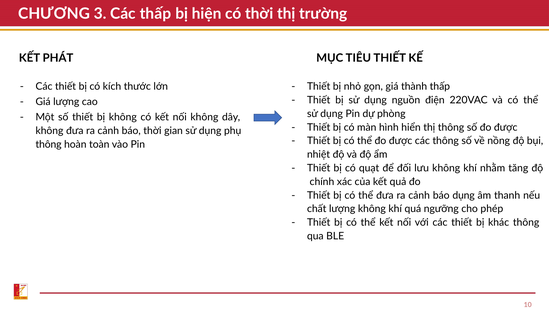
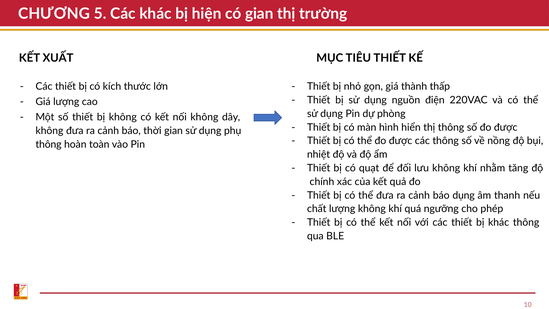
3: 3 -> 5 (100, 14)
Các thấp: thấp -> khác (156, 14)
có thời: thời -> gian (259, 14)
PHÁT: PHÁT -> XUẤT (58, 58)
